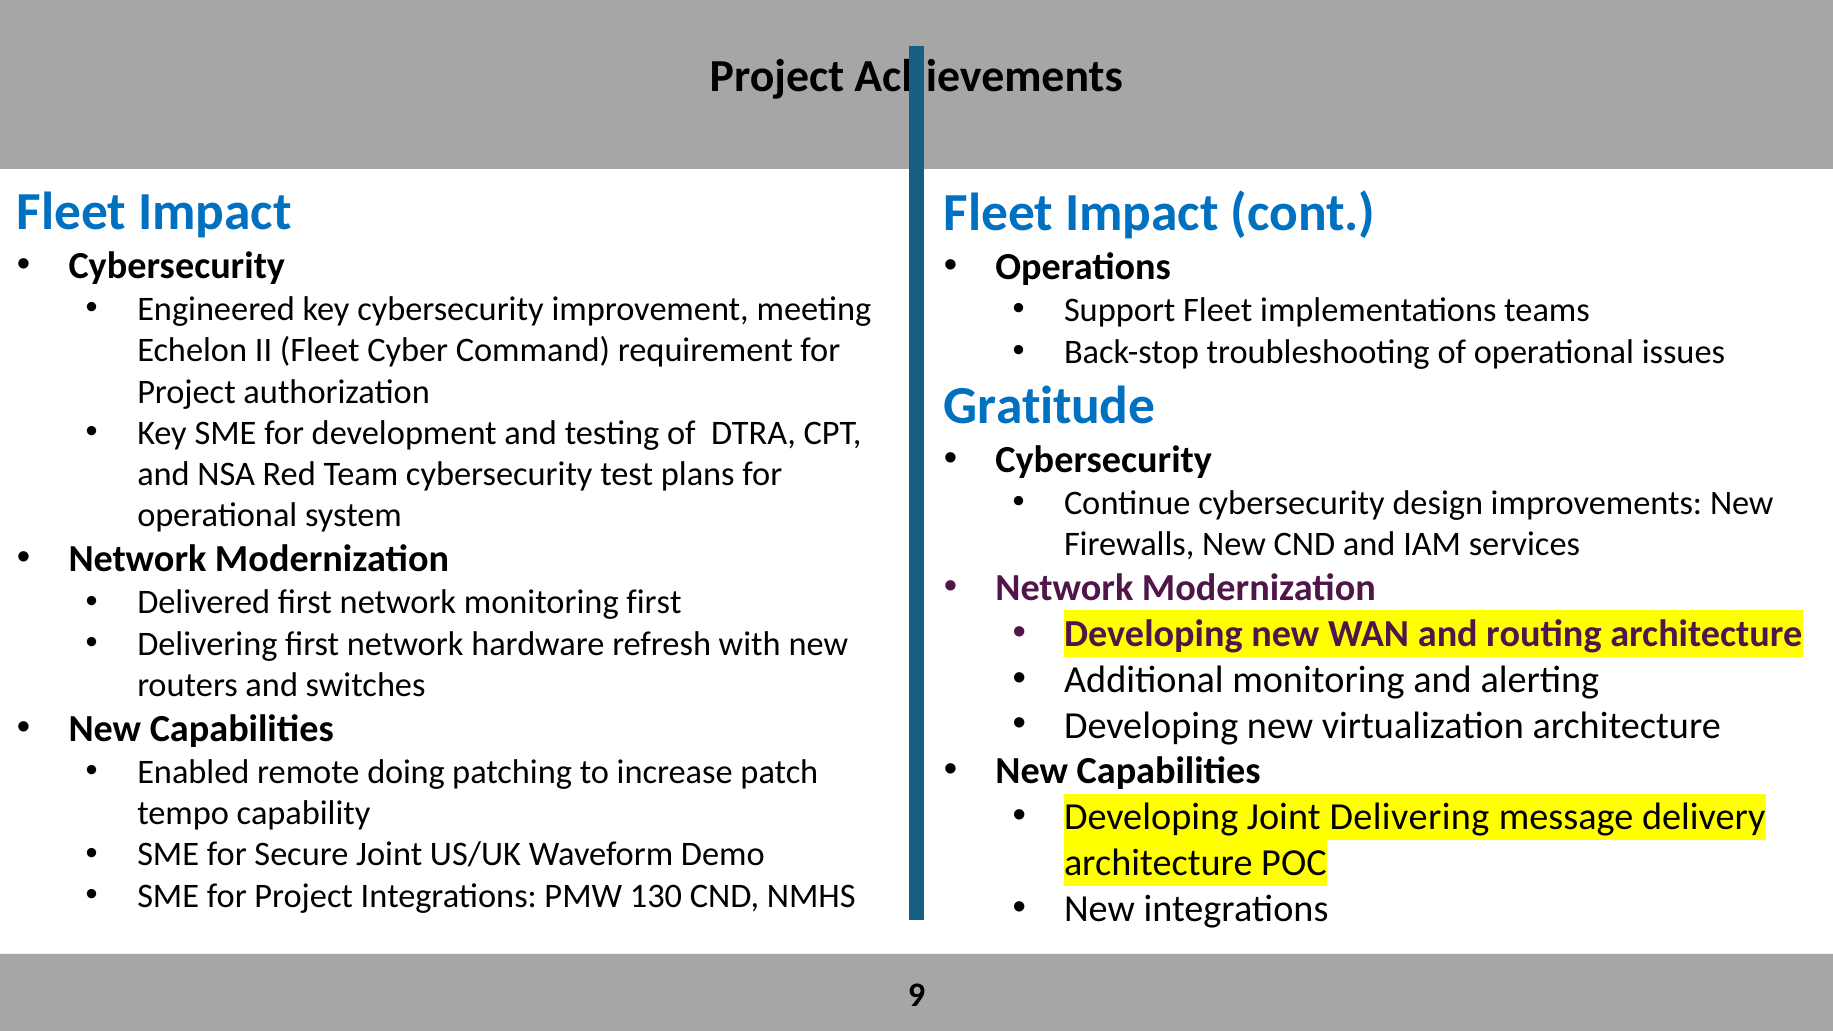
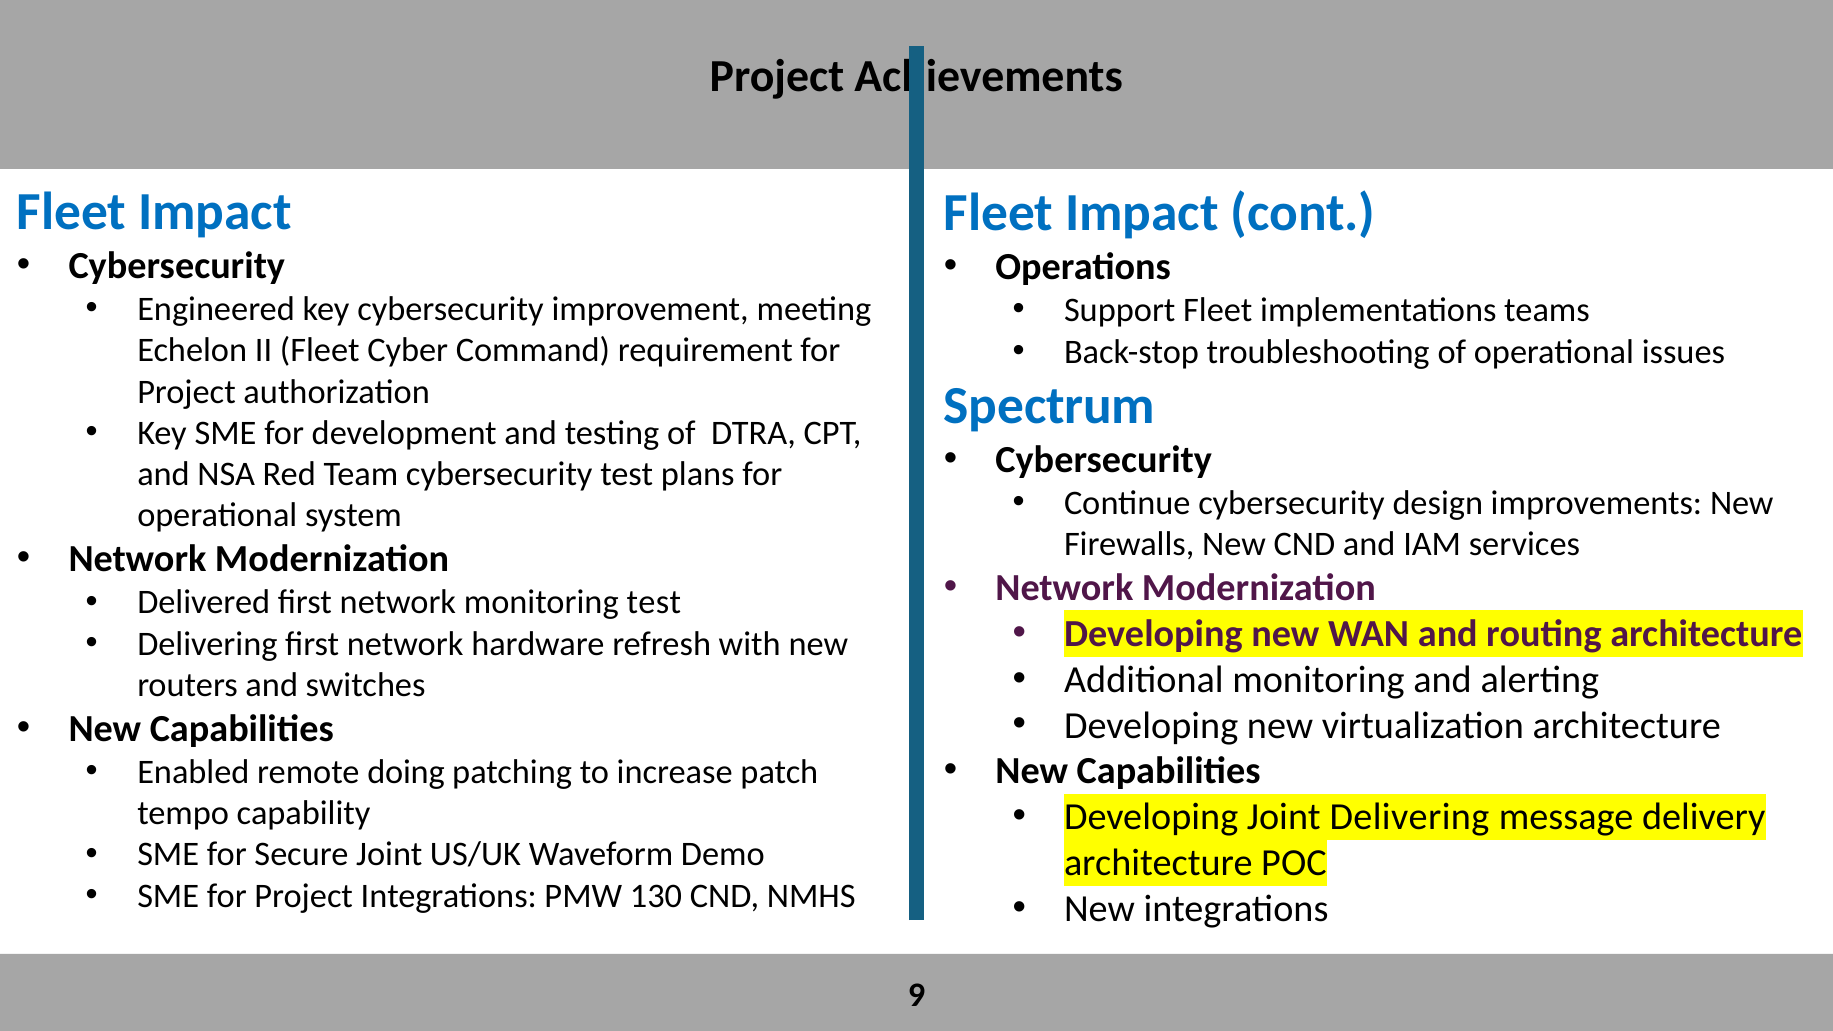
Gratitude: Gratitude -> Spectrum (1049, 406)
monitoring first: first -> test (654, 603)
